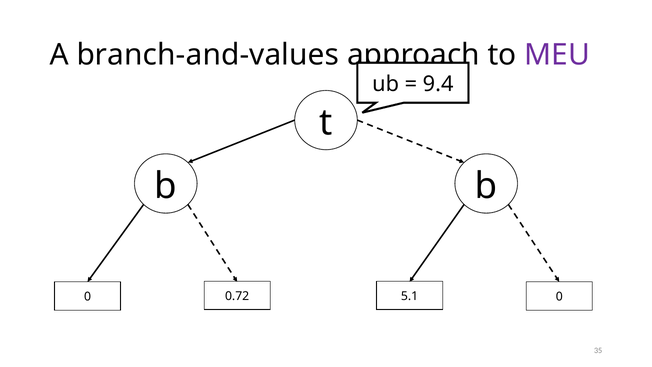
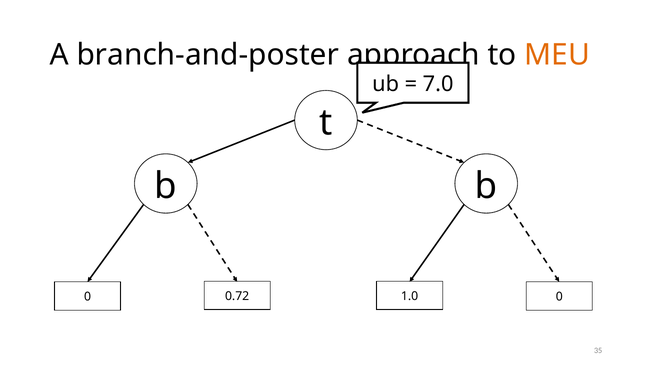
branch-and-values: branch-and-values -> branch-and-poster (208, 55)
MEU colour: purple -> orange (557, 55)
9.4: 9.4 -> 7.0 (438, 84)
5.1: 5.1 -> 1.0 (410, 296)
